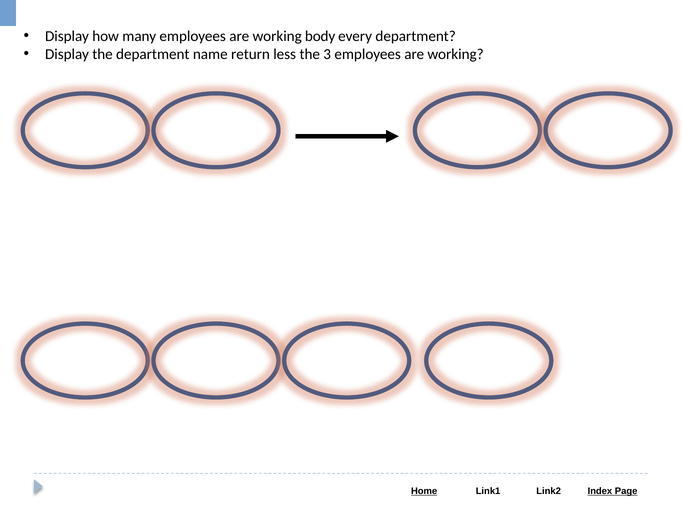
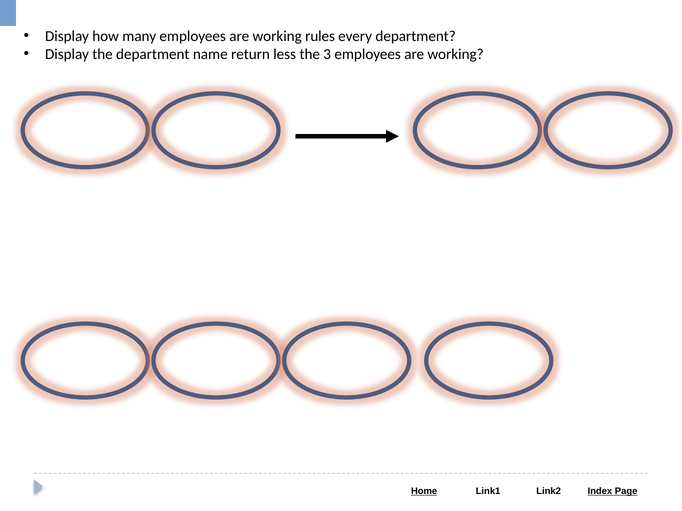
body: body -> rules (320, 36)
